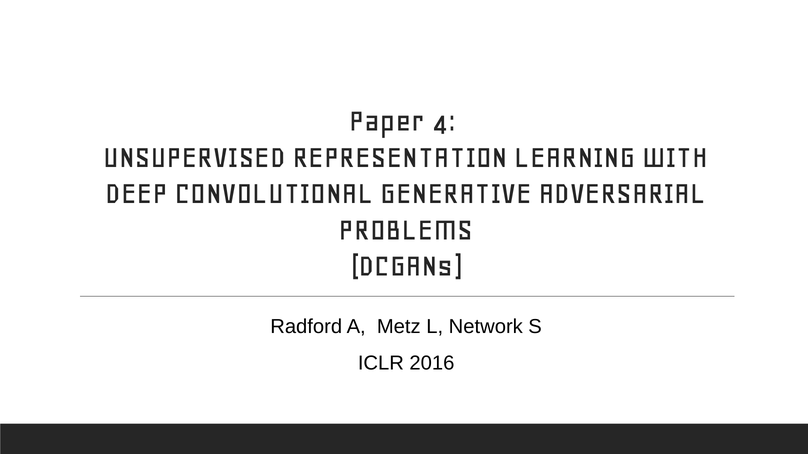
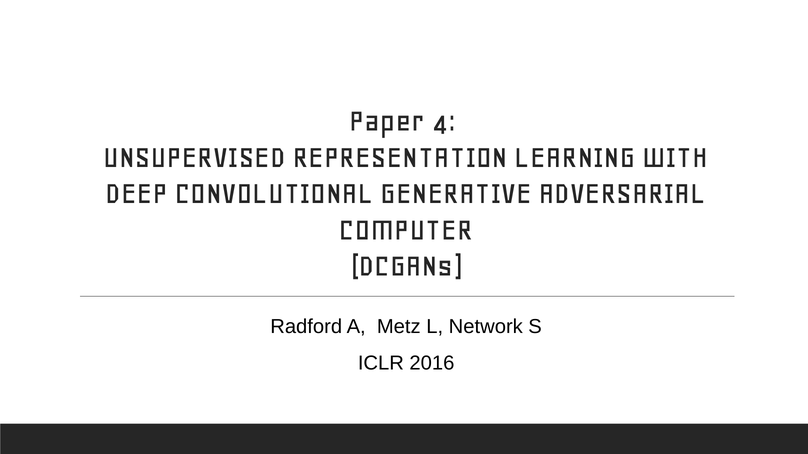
PROBLEMS: PROBLEMS -> COMPUTER (406, 229)
